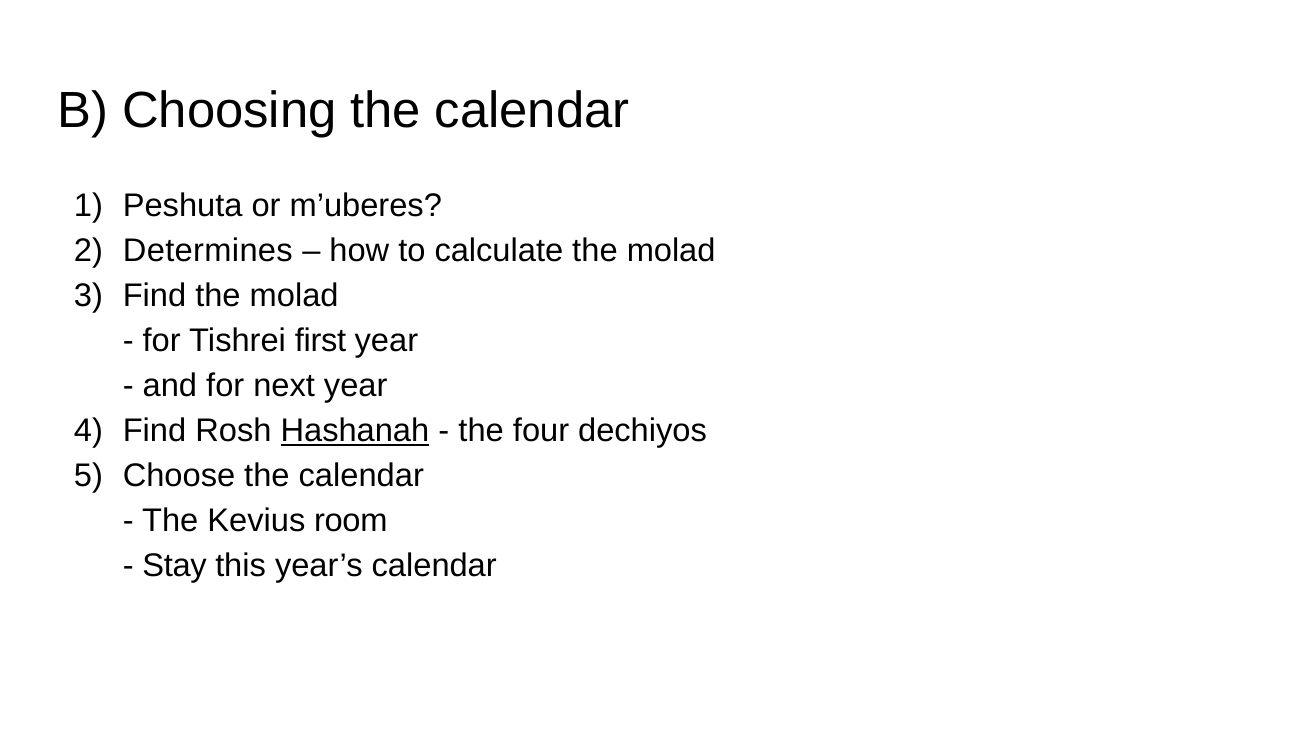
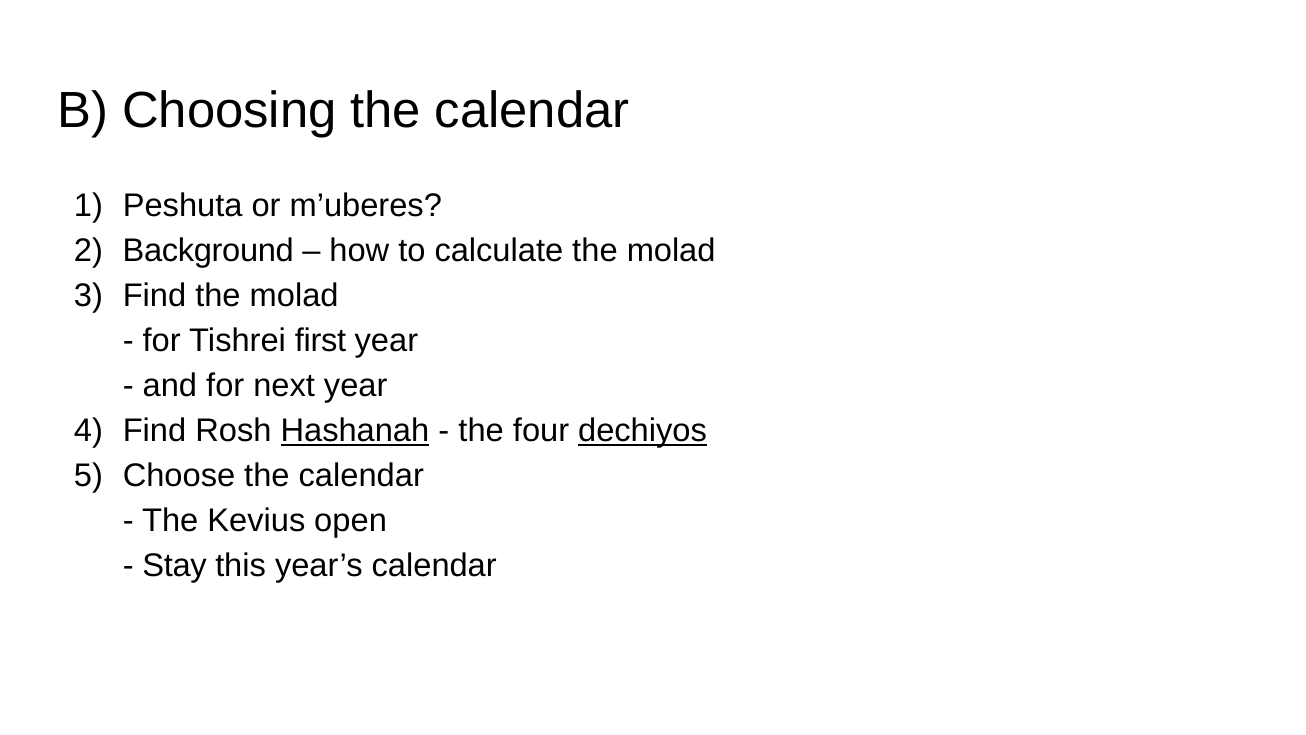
Determines: Determines -> Background (208, 250)
dechiyos underline: none -> present (643, 431)
room: room -> open (351, 521)
